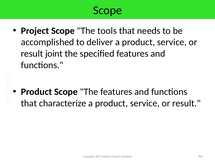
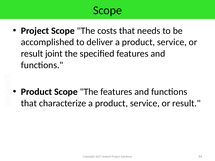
tools: tools -> costs (107, 31)
